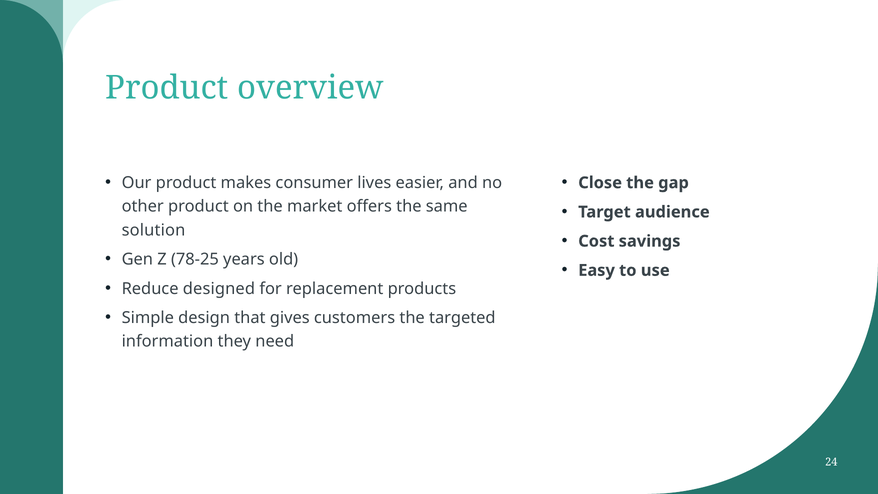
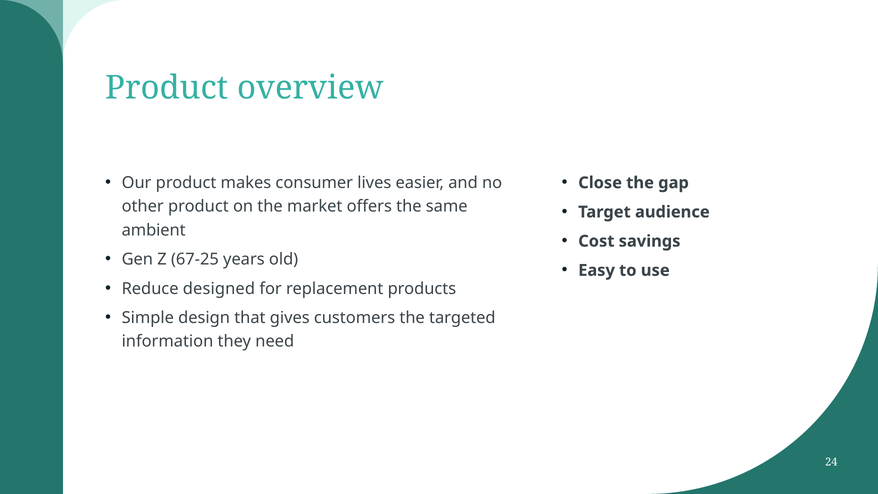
solution: solution -> ambient (154, 230)
78-25: 78-25 -> 67-25 (195, 259)
